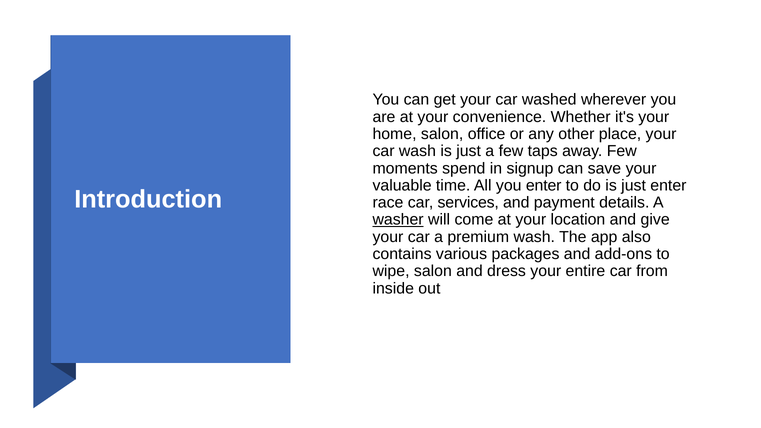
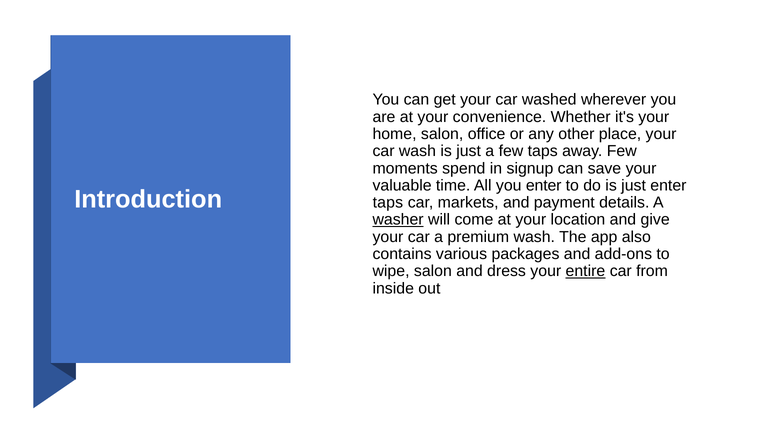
race: race -> taps (388, 203)
services: services -> markets (468, 203)
entire underline: none -> present (585, 271)
